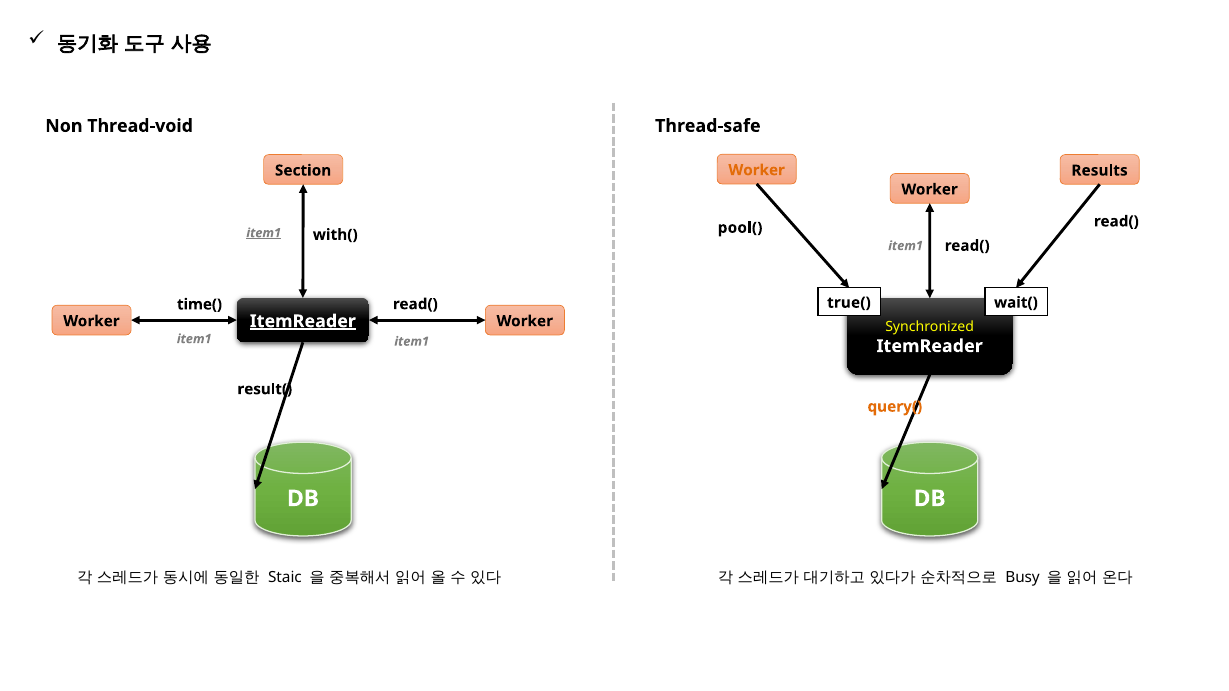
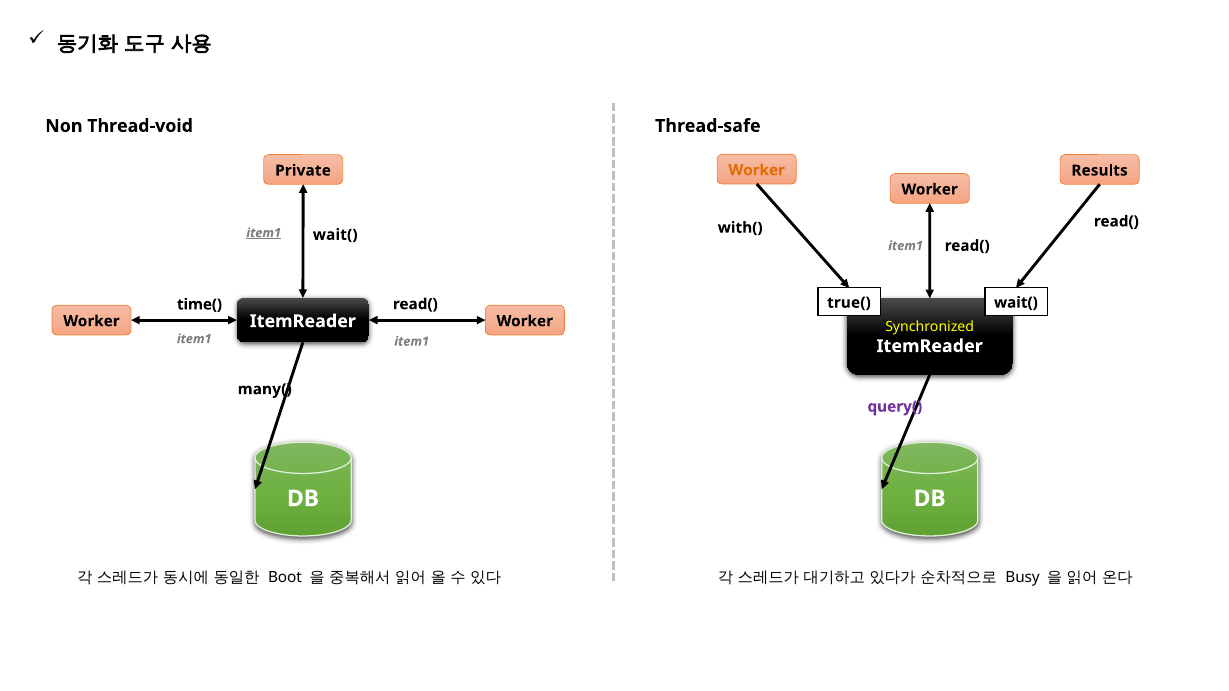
Section: Section -> Private (303, 171)
pool(: pool( -> with( (740, 228)
with(: with( -> wait( (335, 235)
ItemReader underline: present -> none (303, 321)
result(: result( -> many( (265, 389)
query( colour: orange -> purple (895, 407)
Staic: Staic -> Boot (285, 578)
